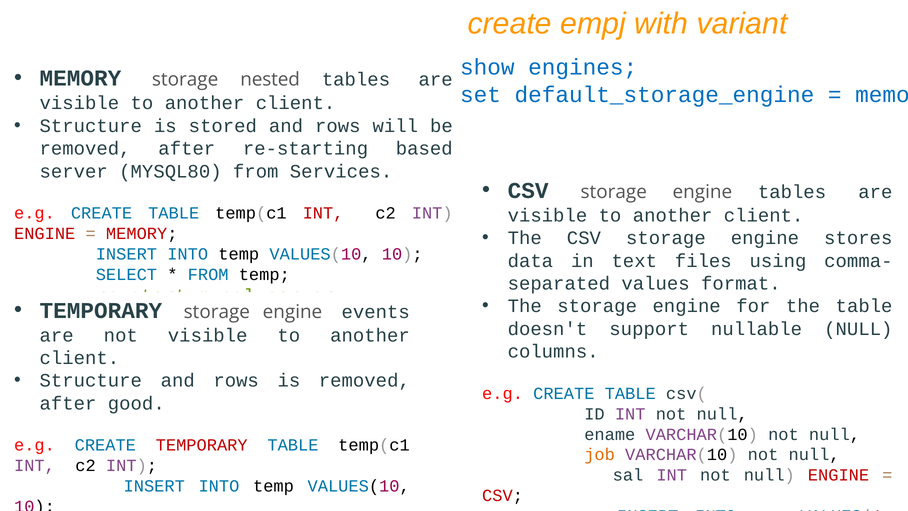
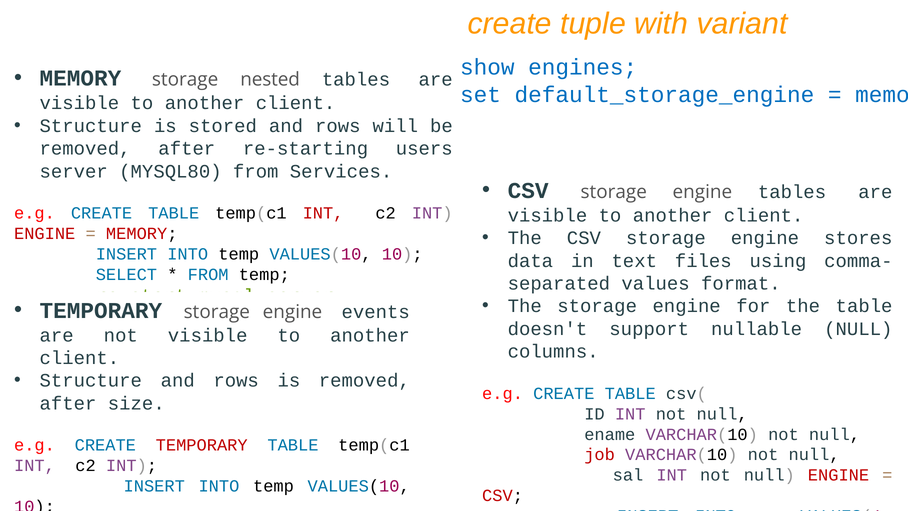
empj: empj -> tuple (593, 24)
based: based -> users (424, 149)
good: good -> size (136, 403)
job colour: orange -> red (600, 455)
